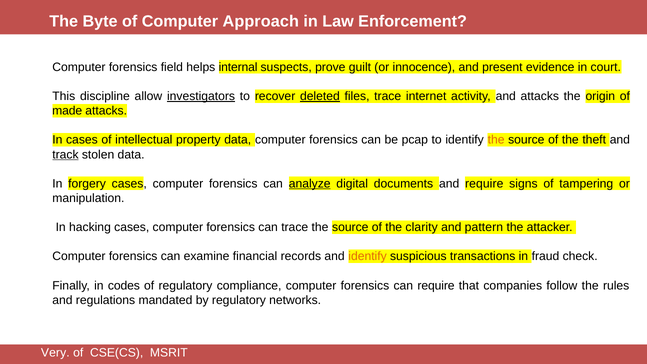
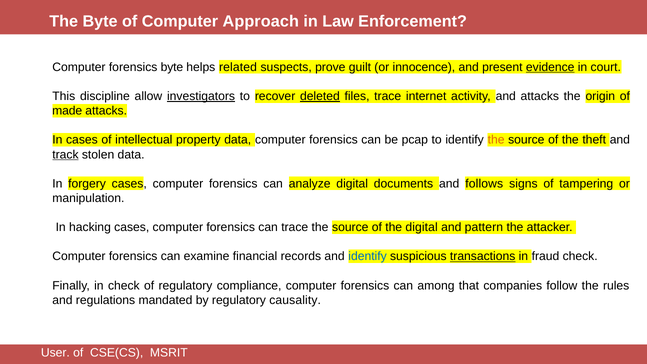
forensics field: field -> byte (172, 67)
internal: internal -> related (238, 67)
evidence underline: none -> present (550, 67)
analyze underline: present -> none (310, 184)
and require: require -> follows (484, 184)
the clarity: clarity -> digital (422, 227)
identify colour: orange -> blue (368, 256)
transactions underline: none -> present (483, 256)
in codes: codes -> check (124, 286)
can require: require -> among (436, 286)
networks: networks -> causality (295, 300)
Very: Very -> User (55, 353)
